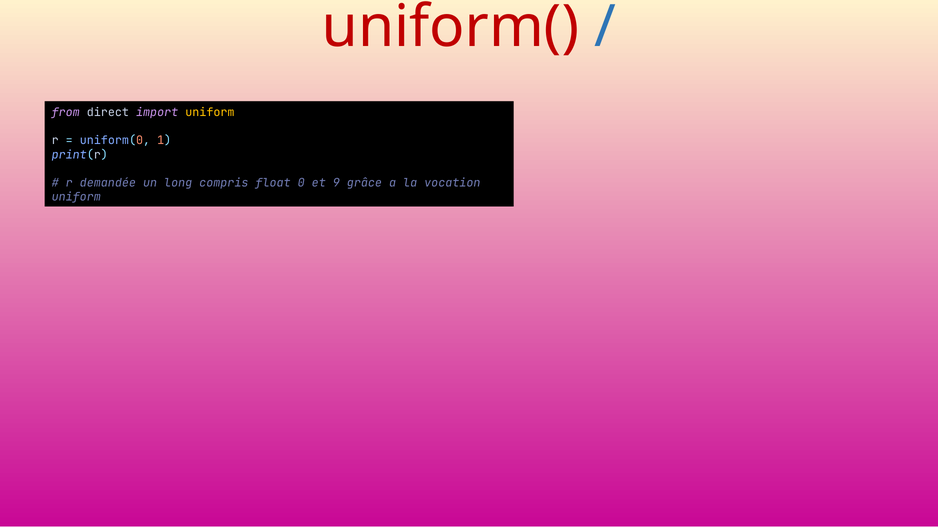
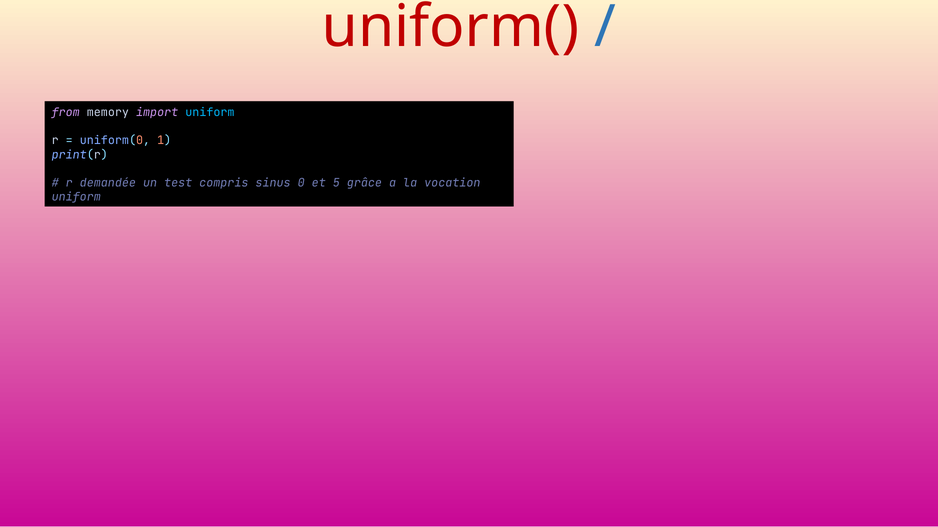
direct: direct -> memory (108, 113)
uniform colour: yellow -> light blue (210, 113)
long: long -> test (178, 183)
float: float -> sinus (273, 183)
9: 9 -> 5 (336, 183)
